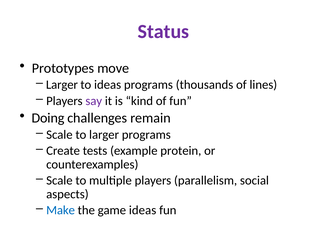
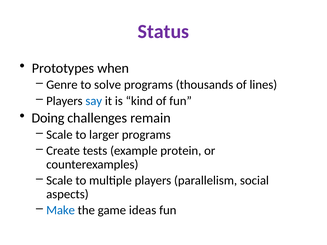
move: move -> when (113, 68)
Larger: Larger -> Genre (62, 85)
to ideas: ideas -> solve (108, 85)
say colour: purple -> blue (94, 101)
